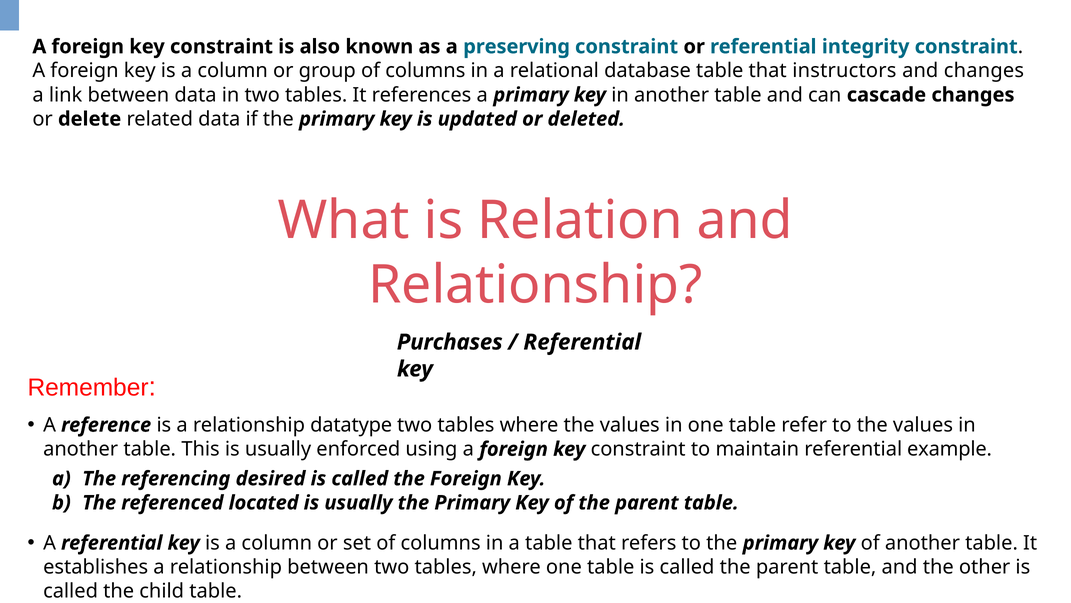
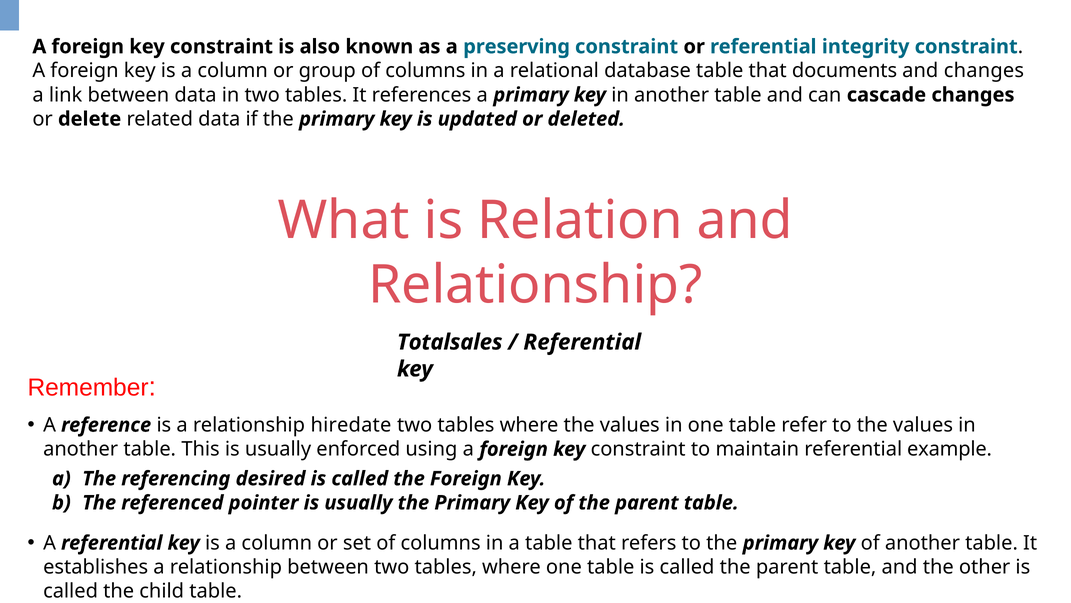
instructors: instructors -> documents (845, 71)
Purchases: Purchases -> Totalsales (450, 342)
datatype: datatype -> hiredate (351, 425)
located: located -> pointer (264, 502)
